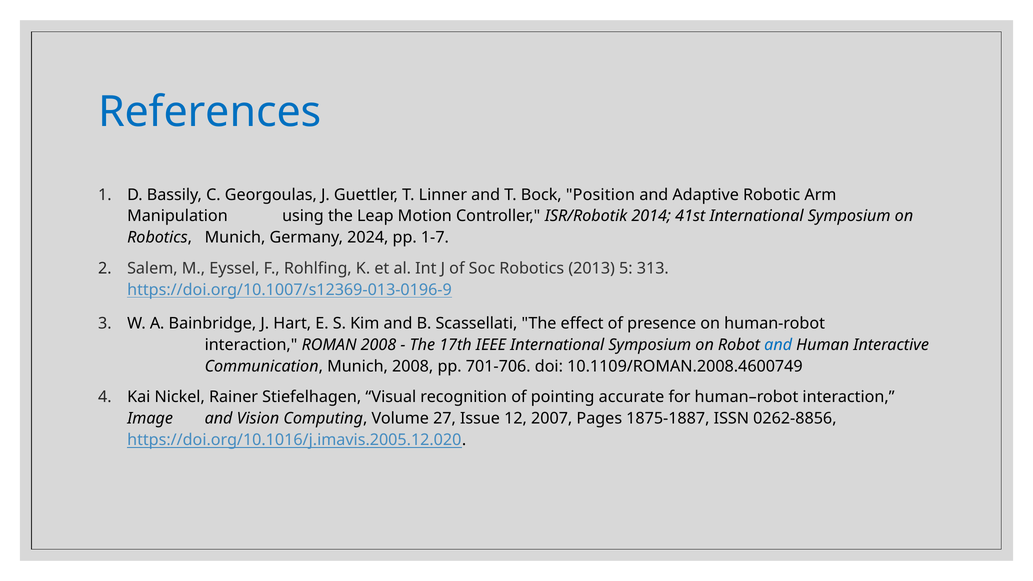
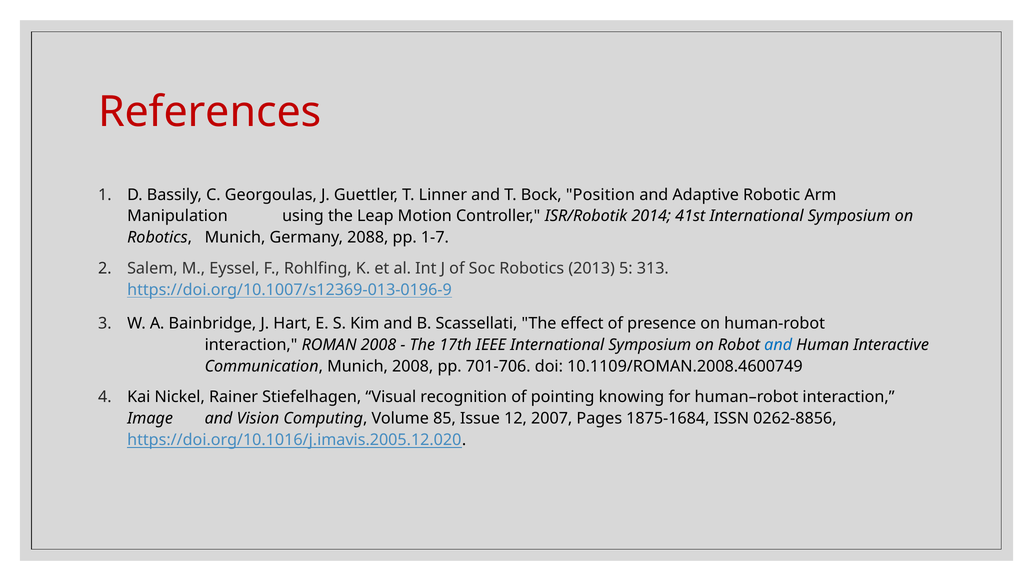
References colour: blue -> red (210, 112)
2024: 2024 -> 2088 (368, 237)
accurate: accurate -> knowing (631, 397)
27: 27 -> 85 (445, 418)
1875-1887: 1875-1887 -> 1875-1684 (668, 418)
